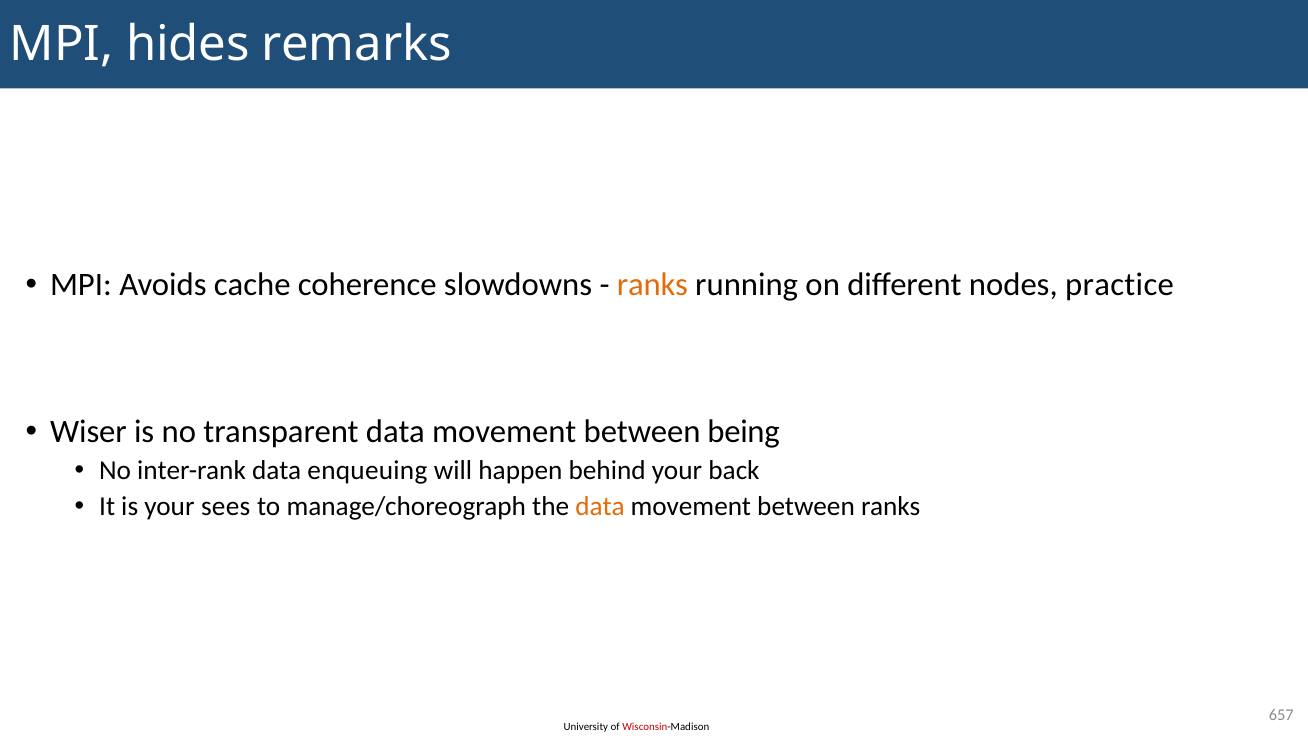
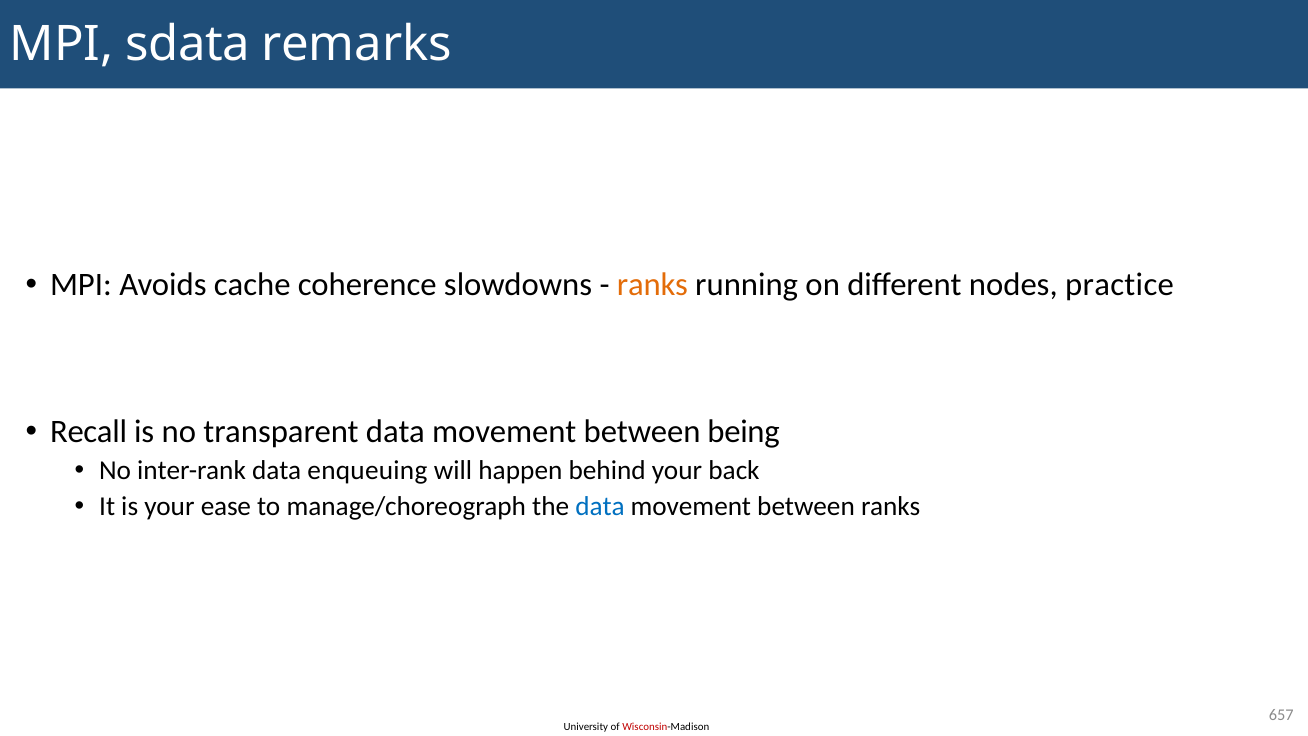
hides: hides -> sdata (188, 44)
Wiser: Wiser -> Recall (89, 431)
sees: sees -> ease (226, 507)
data colour: orange -> blue (600, 507)
